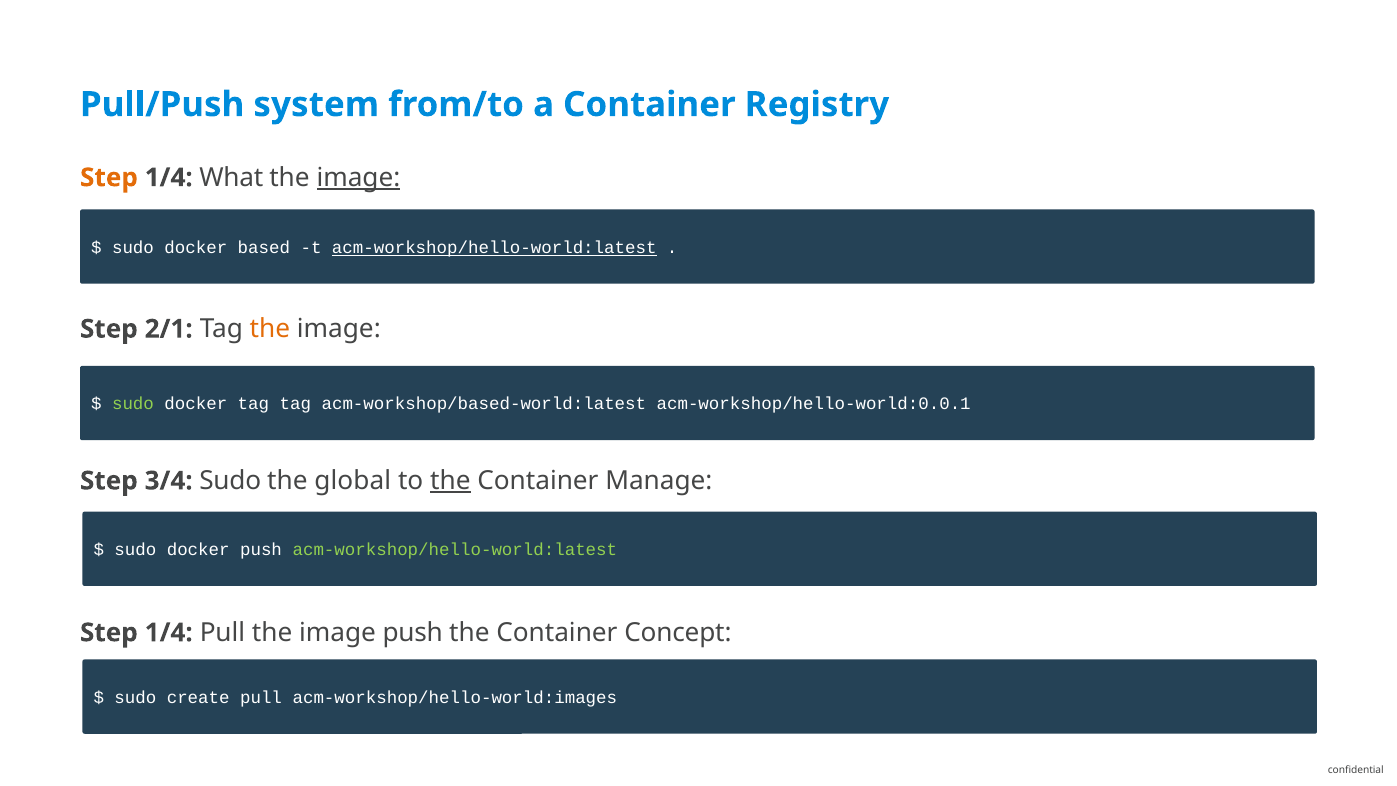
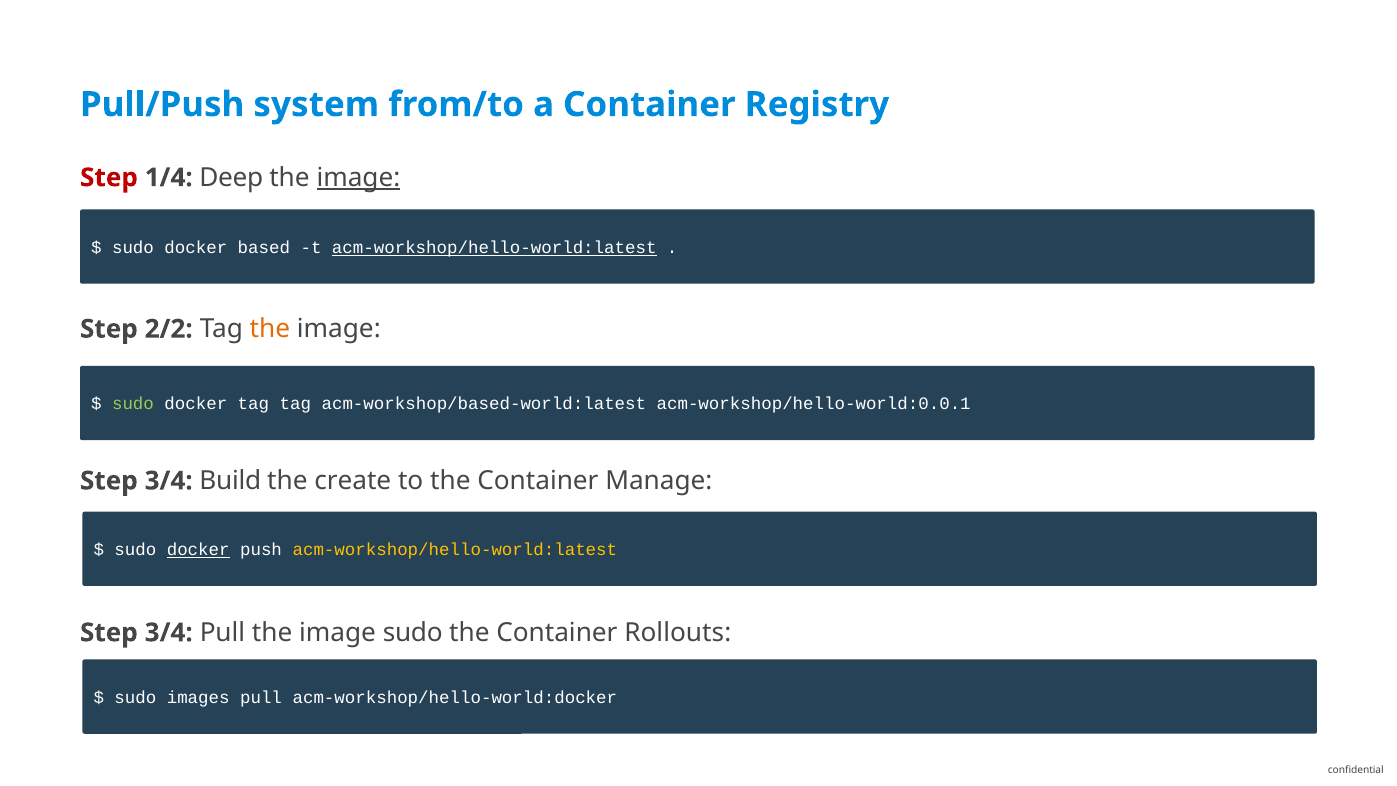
Step colour: orange -> red (109, 178)
What: What -> Deep (231, 178)
2/1: 2/1 -> 2/2 (169, 329)
3/4 Sudo: Sudo -> Build (230, 481)
global: global -> create (353, 481)
the underline: present -> none (450, 481)
docker underline: none -> present (198, 550)
acm-workshop/hello-world:latest colour: light green -> yellow (455, 550)
1/4: 1/4 -> 3/4 (169, 632)
image push: push -> sudo (413, 632)
Concept: Concept -> Rollouts (678, 632)
create: create -> images (198, 698)
acm-workshop/hello-world:images: acm-workshop/hello-world:images -> acm-workshop/hello-world:docker (455, 698)
